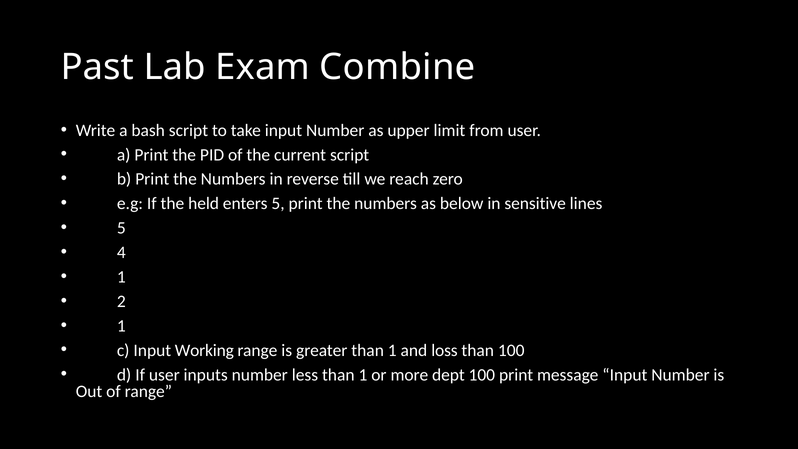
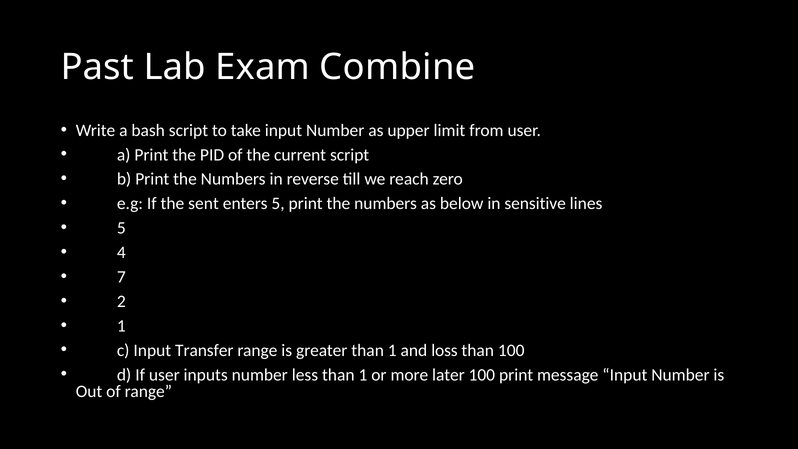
held: held -> sent (204, 204)
1: 1 -> 7 (121, 277)
Working: Working -> Transfer (204, 350)
dept: dept -> later (448, 375)
